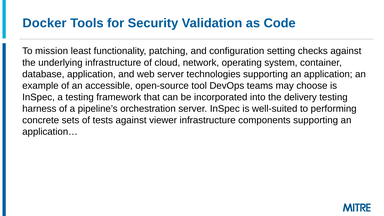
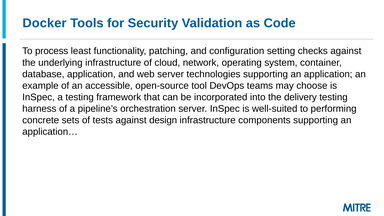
mission: mission -> process (52, 51)
viewer: viewer -> design (163, 120)
